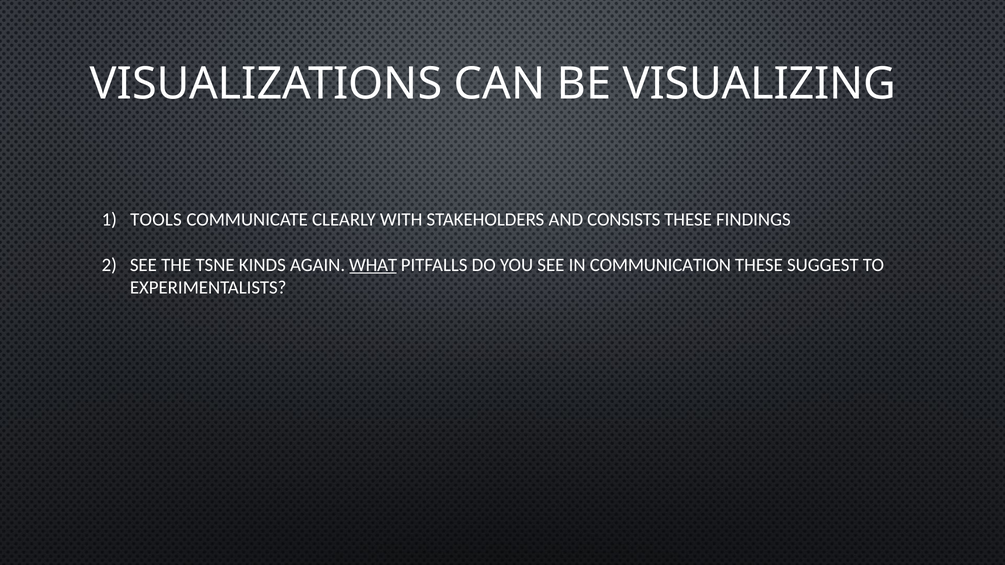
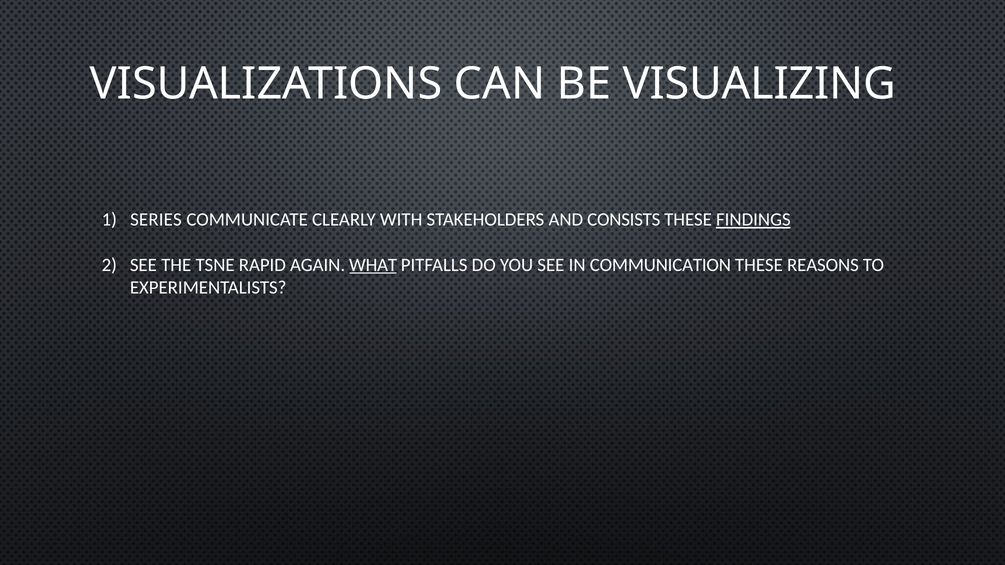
TOOLS: TOOLS -> SERIES (156, 220)
FINDINGS underline: none -> present (753, 220)
KINDS: KINDS -> RAPID (262, 265)
SUGGEST: SUGGEST -> REASONS (823, 265)
